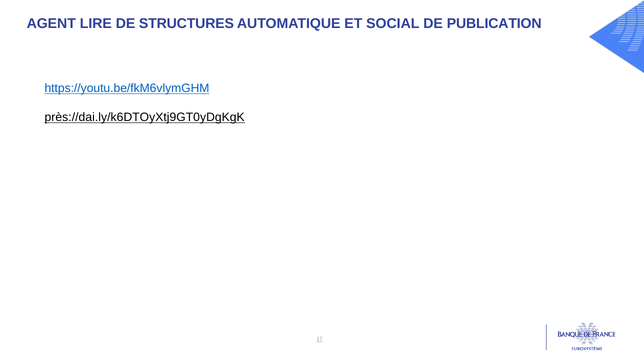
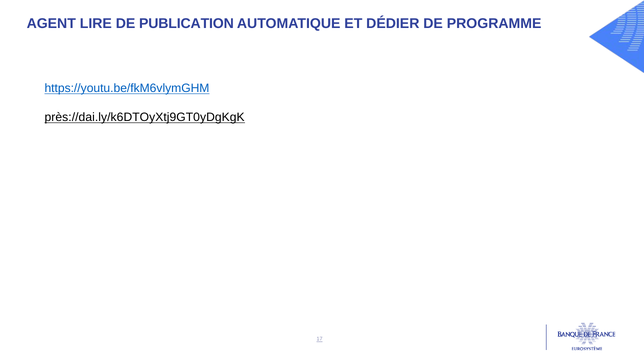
STRUCTURES: STRUCTURES -> PUBLICATION (186, 23)
SOCIAL: SOCIAL -> DÉDIER (393, 23)
PUBLICATION: PUBLICATION -> PROGRAMME (494, 23)
